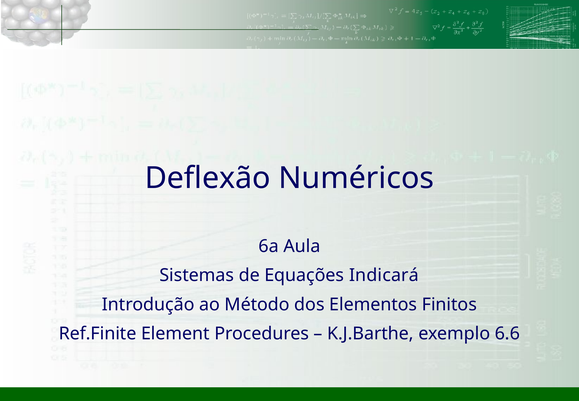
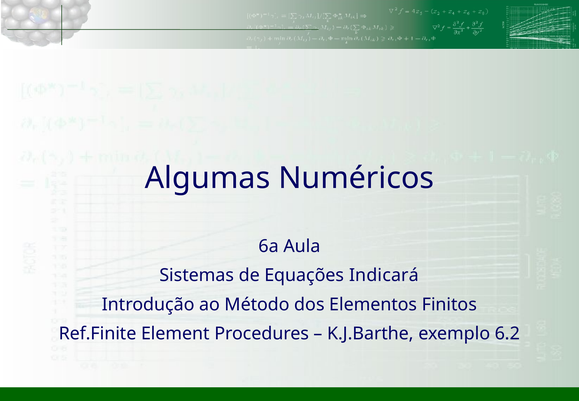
Deflexão: Deflexão -> Algumas (208, 178)
6.6: 6.6 -> 6.2 (507, 334)
